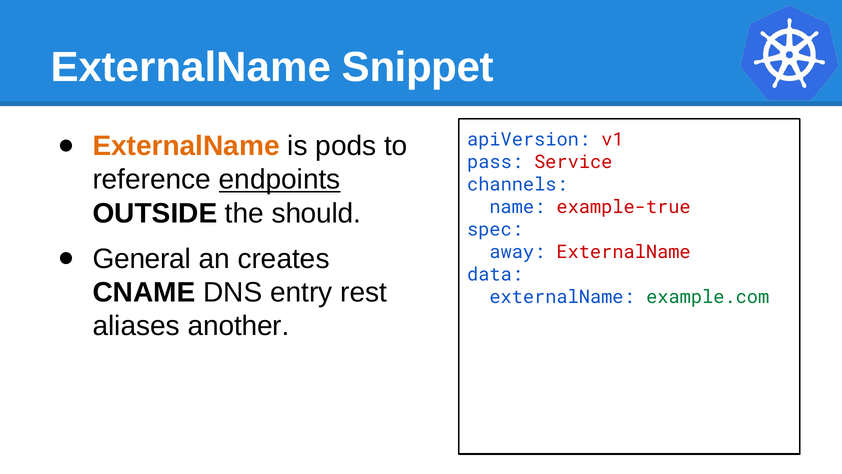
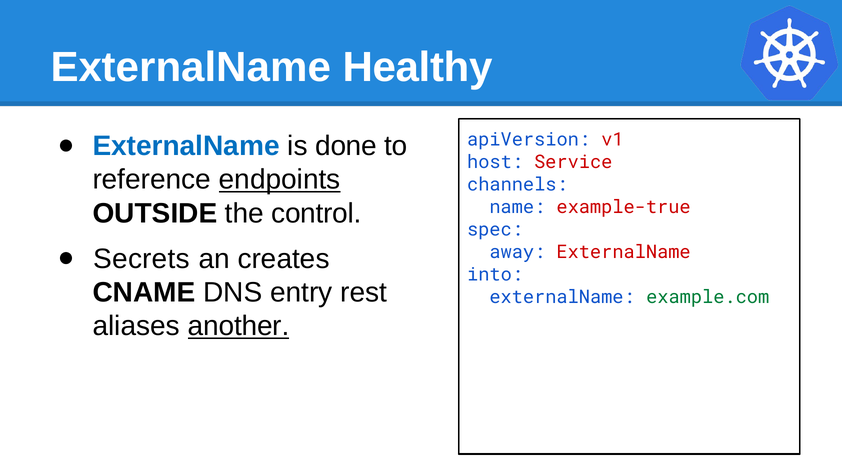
Snippet: Snippet -> Healthy (418, 67)
ExternalName colour: orange -> blue (186, 146)
pods: pods -> done (346, 146)
pass: pass -> host (495, 162)
should: should -> control (316, 213)
General: General -> Secrets (142, 259)
data: data -> into (495, 274)
another underline: none -> present (239, 326)
